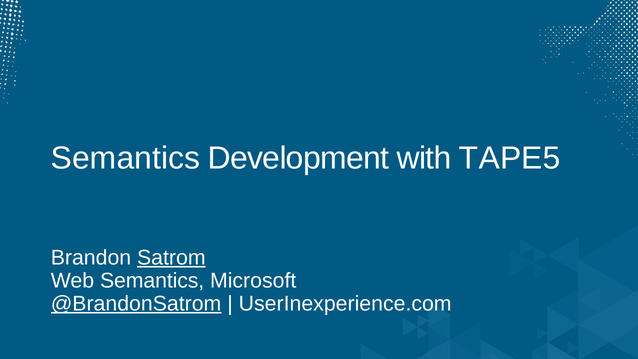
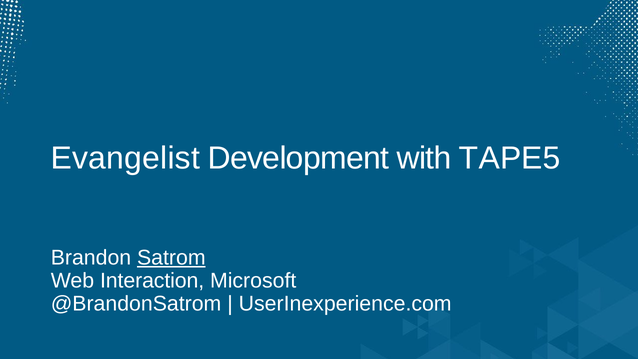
Semantics: Semantics -> Evangelist (125, 158)
Web Semantics: Semantics -> Interaction (152, 281)
@BrandonSatrom underline: present -> none (136, 304)
